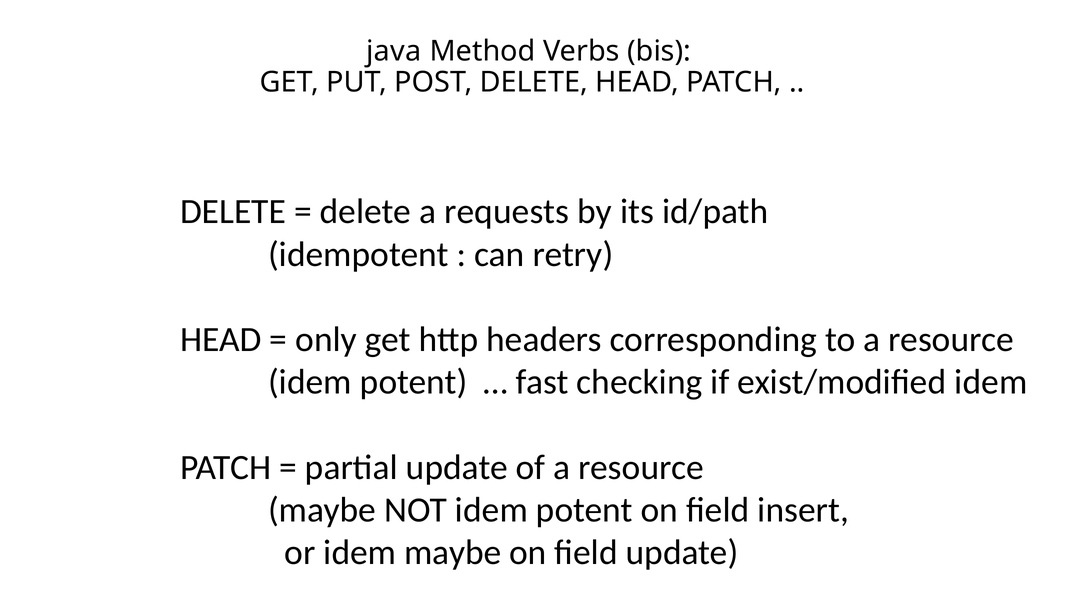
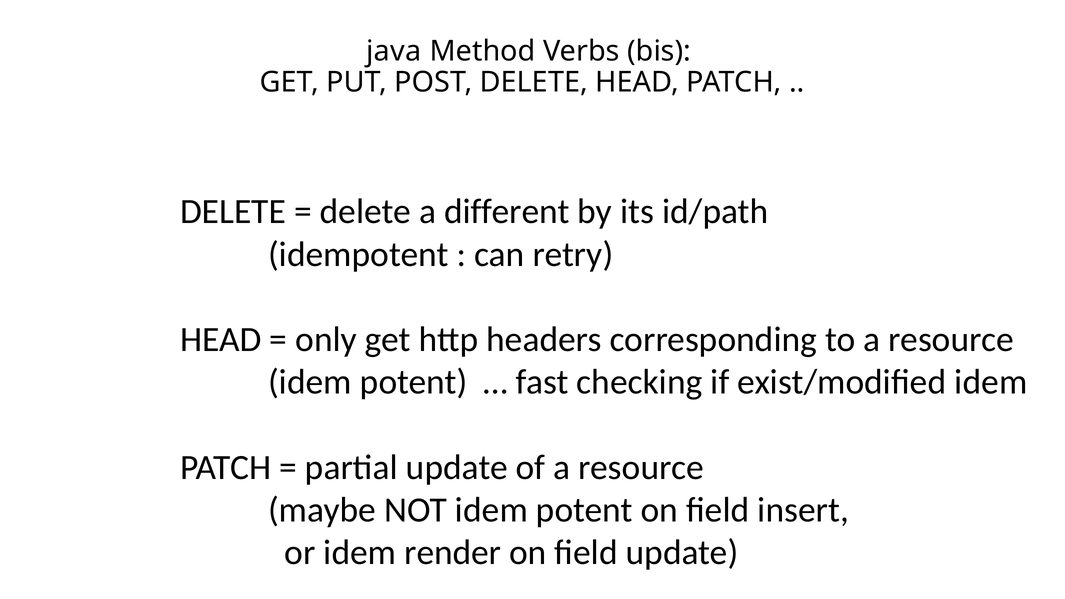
requests: requests -> different (507, 212)
idem maybe: maybe -> render (453, 553)
